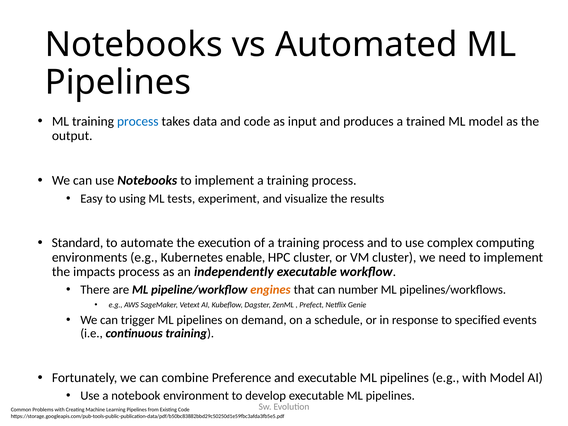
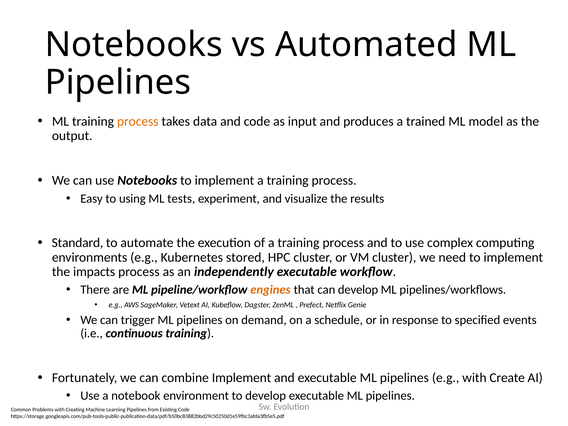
process colour: blue -> orange (138, 121)
enable: enable -> stored (245, 257)
can number: number -> develop (358, 290)
combine Preference: Preference -> Implement (242, 378)
with Model: Model -> Create (507, 378)
